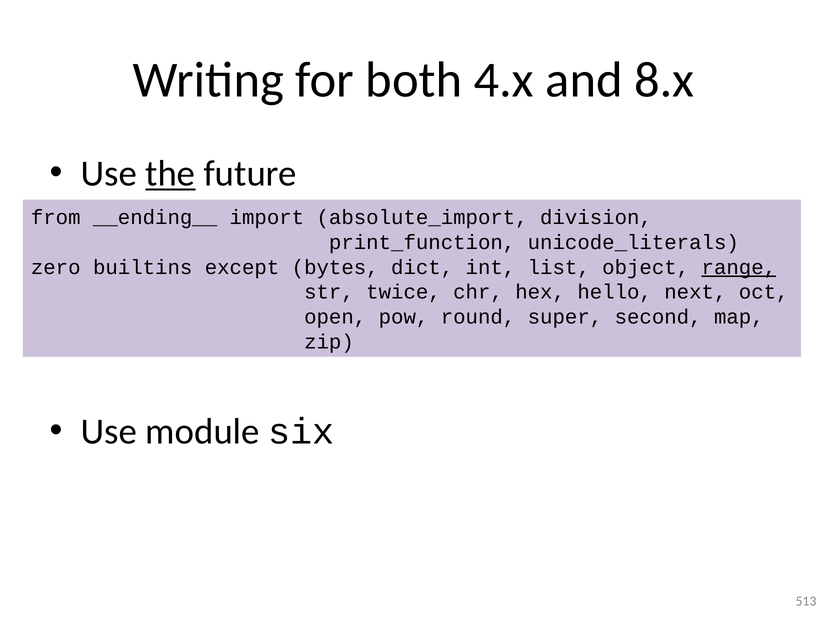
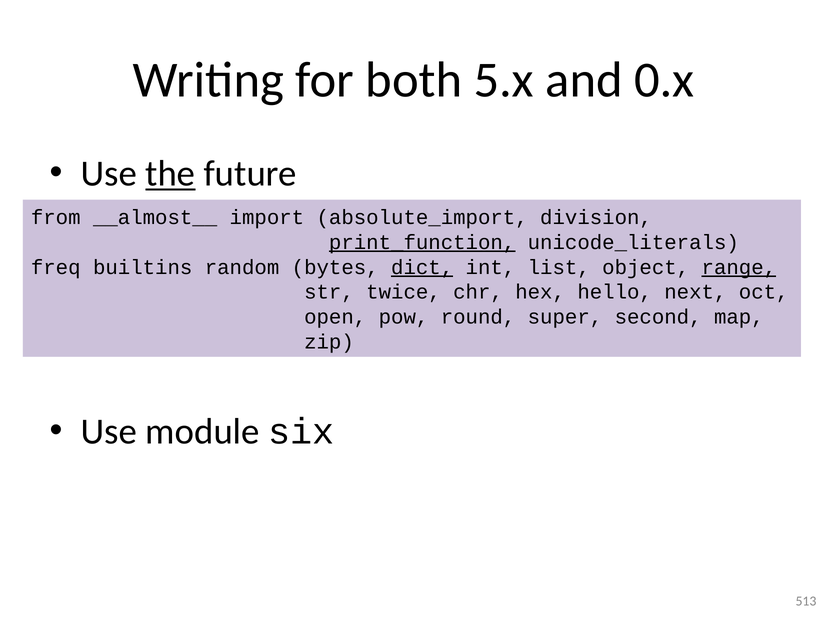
4.x: 4.x -> 5.x (504, 80)
8.x: 8.x -> 0.x (664, 80)
__ending__: __ending__ -> __almost__ (155, 218)
print_function underline: none -> present (422, 242)
zero: zero -> freq (56, 267)
except: except -> random (242, 267)
dict underline: none -> present (422, 267)
